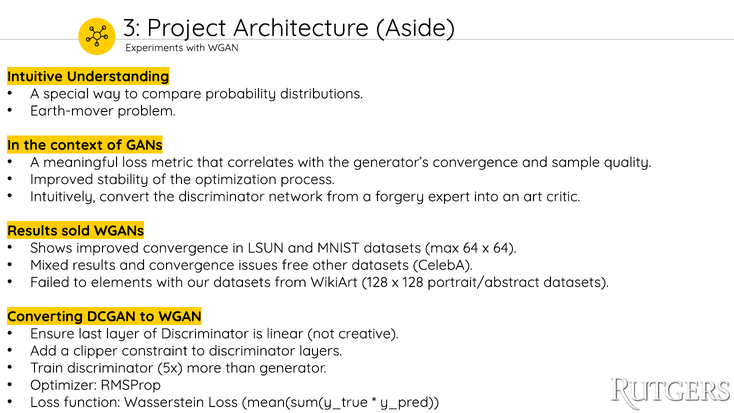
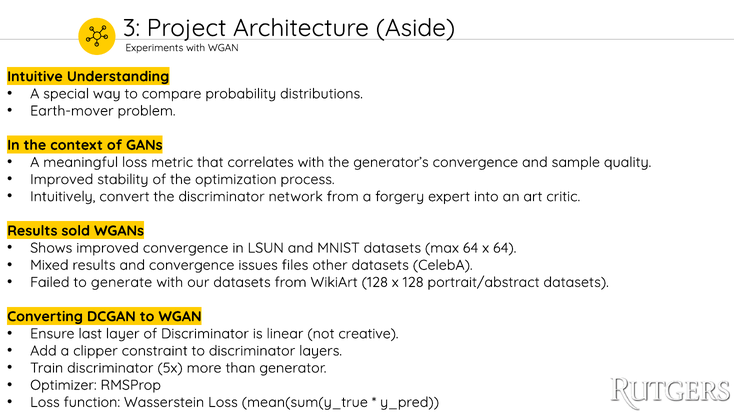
free: free -> files (295, 265)
elements: elements -> generate (122, 282)
